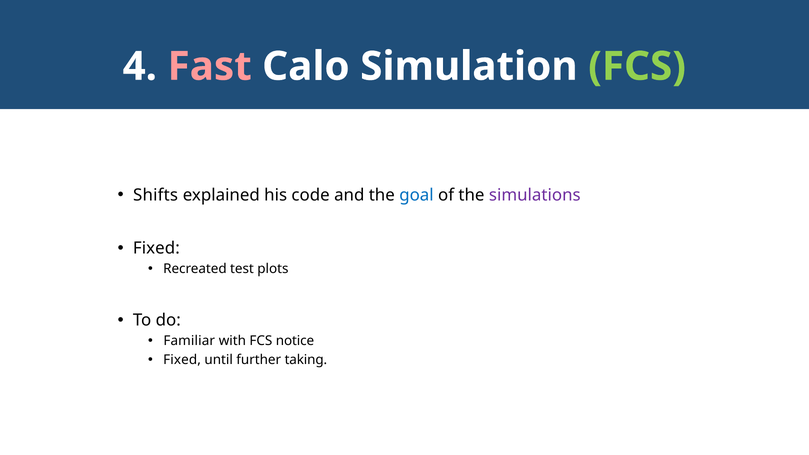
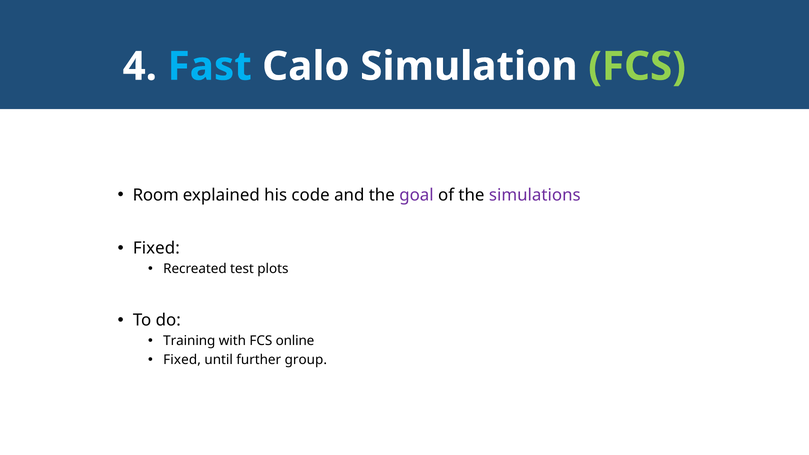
Fast colour: pink -> light blue (210, 66)
Shifts: Shifts -> Room (156, 195)
goal colour: blue -> purple (416, 195)
Familiar: Familiar -> Training (189, 341)
notice: notice -> online (295, 341)
taking: taking -> group (306, 360)
